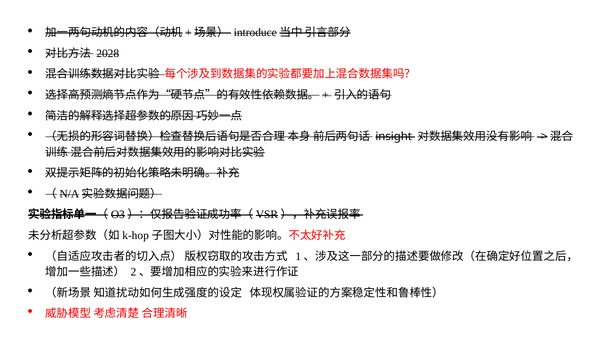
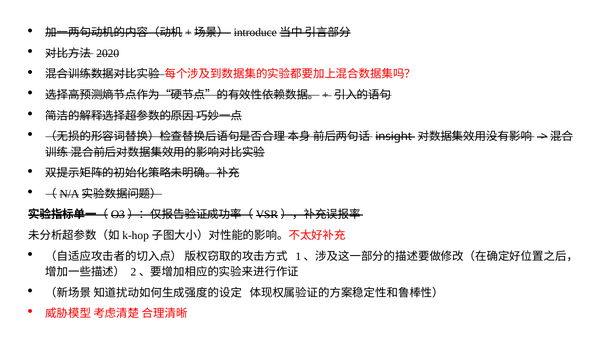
2028: 2028 -> 2020 (108, 54)
